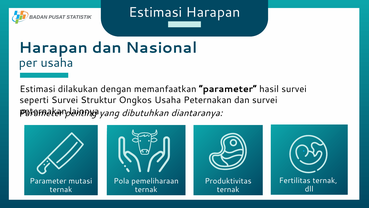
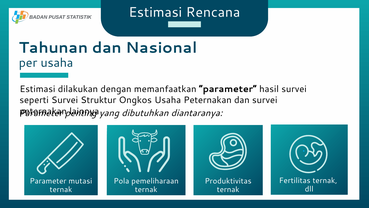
Estimasi Harapan: Harapan -> Rencana (213, 12)
Harapan: Harapan -> Tahunan (53, 48)
